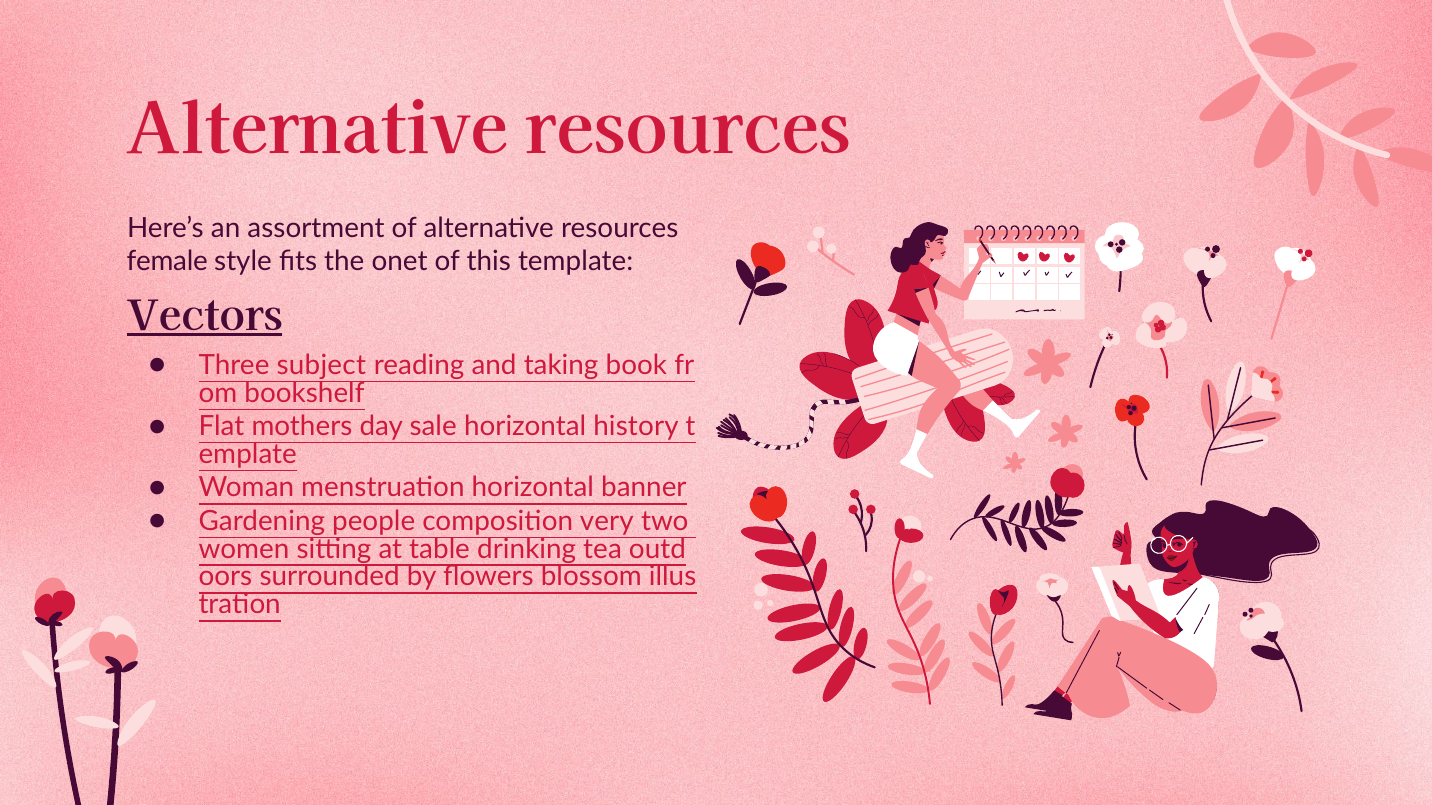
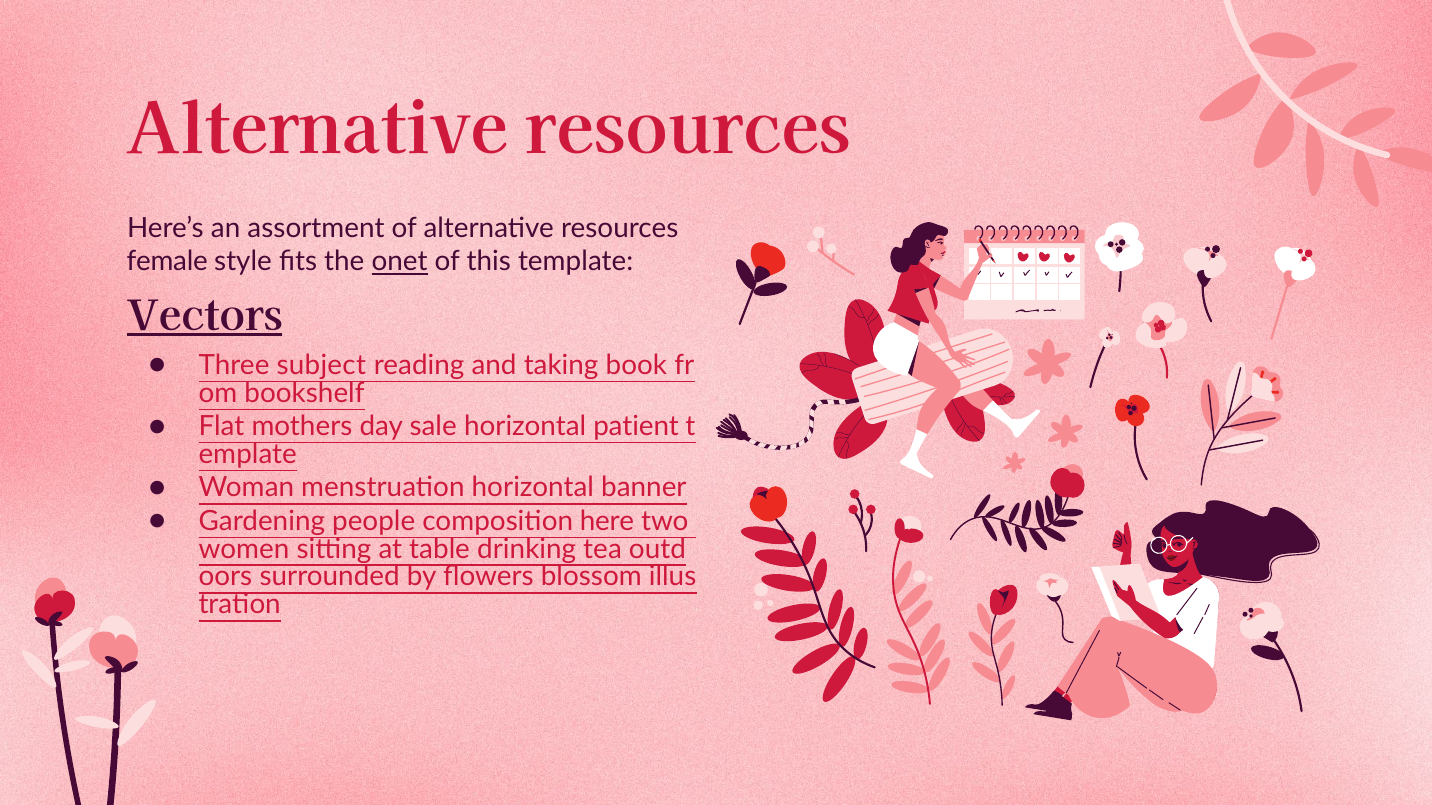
onet underline: none -> present (400, 262)
history: history -> patient (636, 427)
very: very -> here (607, 521)
